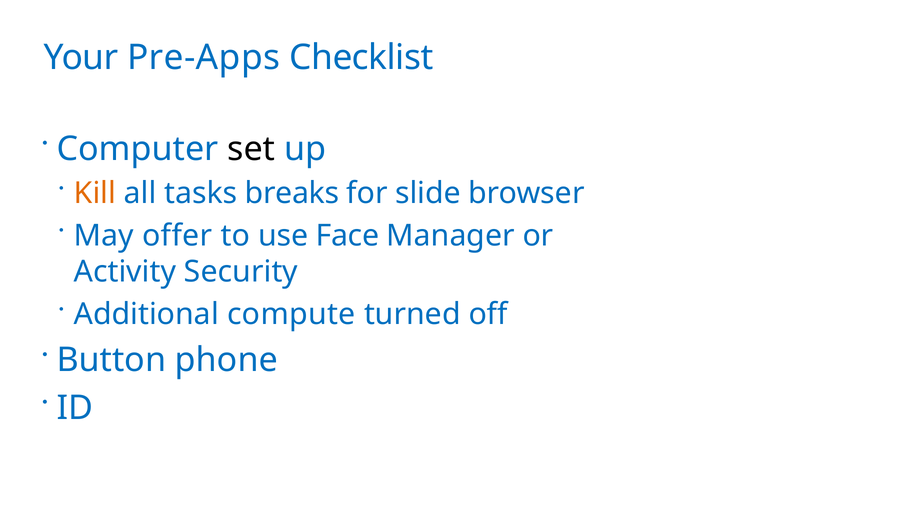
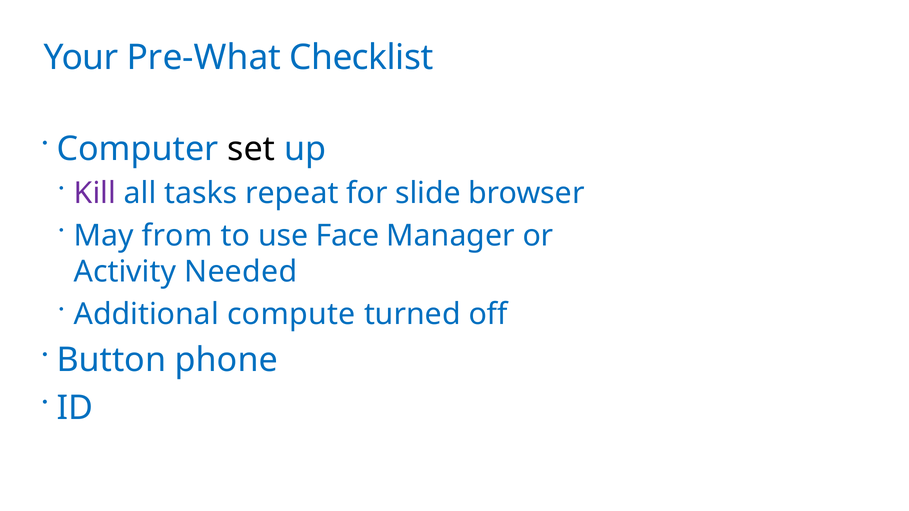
Pre-Apps: Pre-Apps -> Pre-What (204, 58)
Kill colour: orange -> purple (95, 193)
breaks: breaks -> repeat (292, 193)
offer: offer -> from (177, 236)
Security: Security -> Needed (241, 272)
